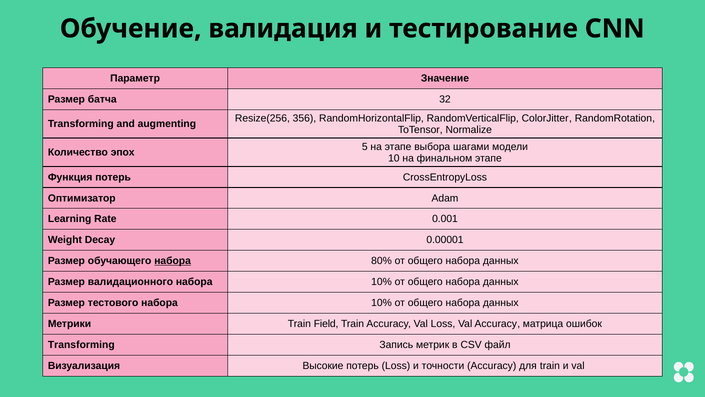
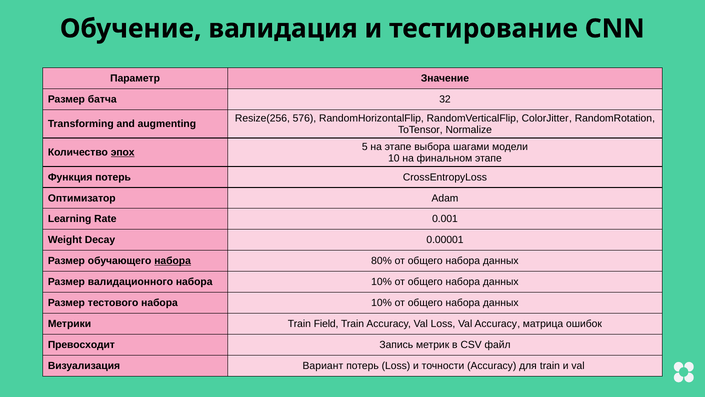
356: 356 -> 576 (304, 118)
эпох underline: none -> present (123, 152)
Transforming: Transforming -> Превосходит (81, 344)
Высокие: Высокие -> Вариант (323, 365)
